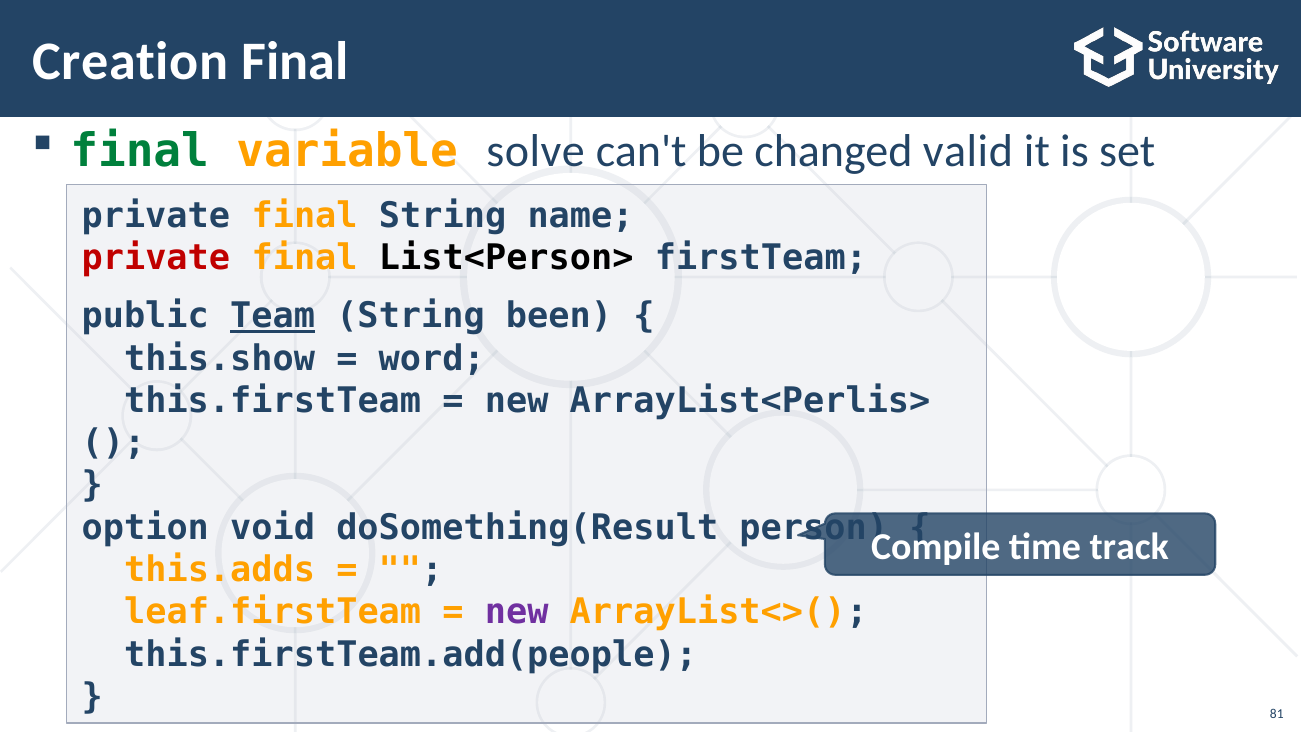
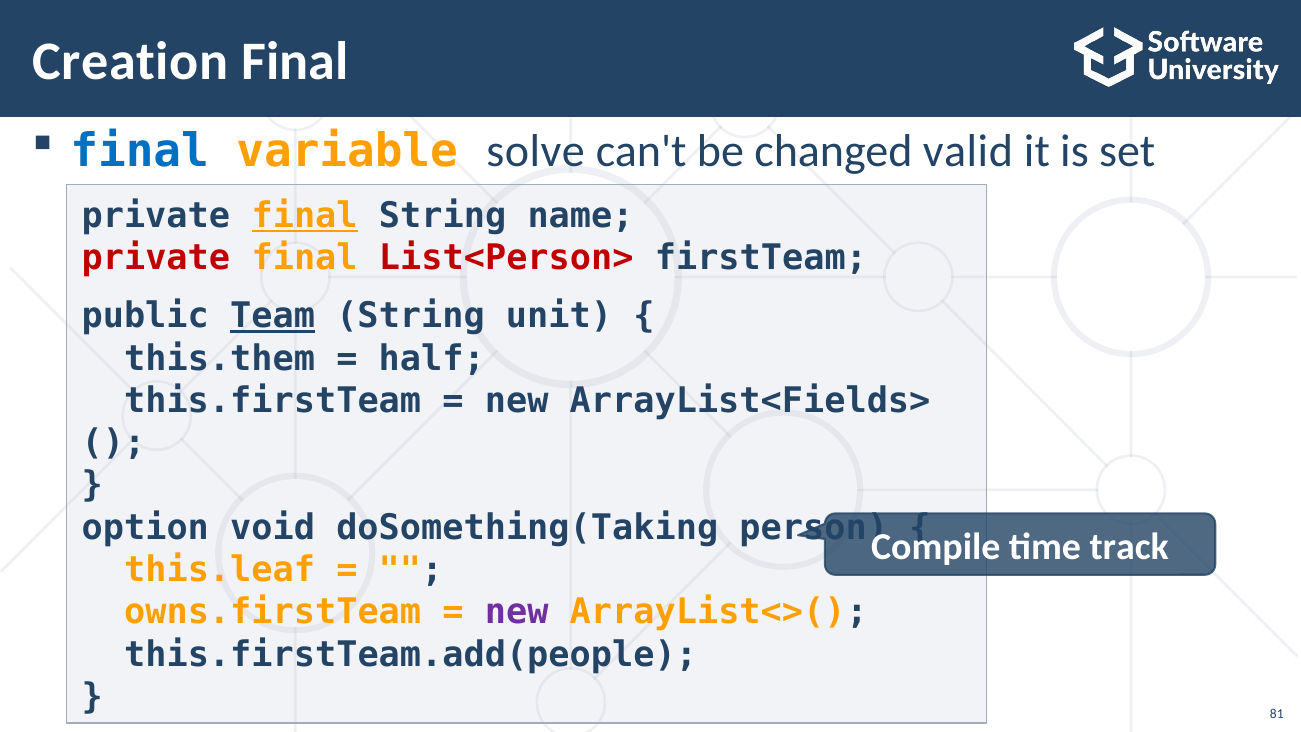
final colour: green -> blue (140, 151)
final underline: none -> present (305, 215)
List<Person> colour: black -> red (506, 258)
been: been -> unit (559, 316)
this.show: this.show -> this.them (220, 358)
word: word -> half (432, 358)
ArrayList<Perlis>: ArrayList<Perlis> -> ArrayList<Fields> (750, 401)
doSomething(Result: doSomething(Result -> doSomething(Taking (527, 527)
this.adds: this.adds -> this.leaf (220, 570)
leaf.firstTeam: leaf.firstTeam -> owns.firstTeam (273, 612)
